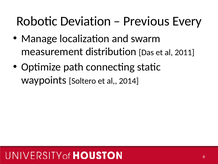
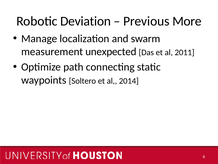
Every: Every -> More (187, 21)
distribution: distribution -> unexpected (111, 52)
